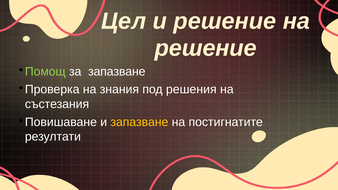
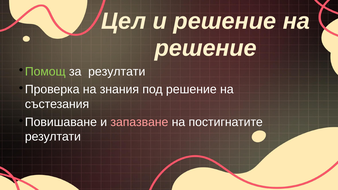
за запазване: запазване -> резултати (117, 72)
под решения: решения -> решение (191, 90)
запазване colour: yellow -> pink (139, 122)
